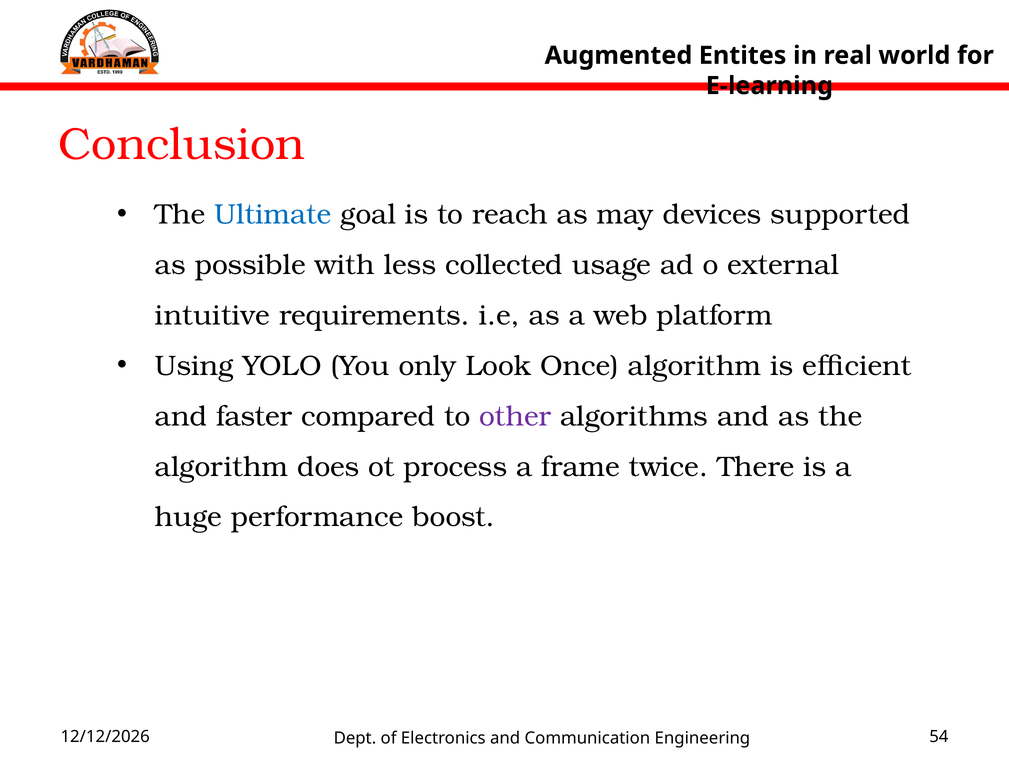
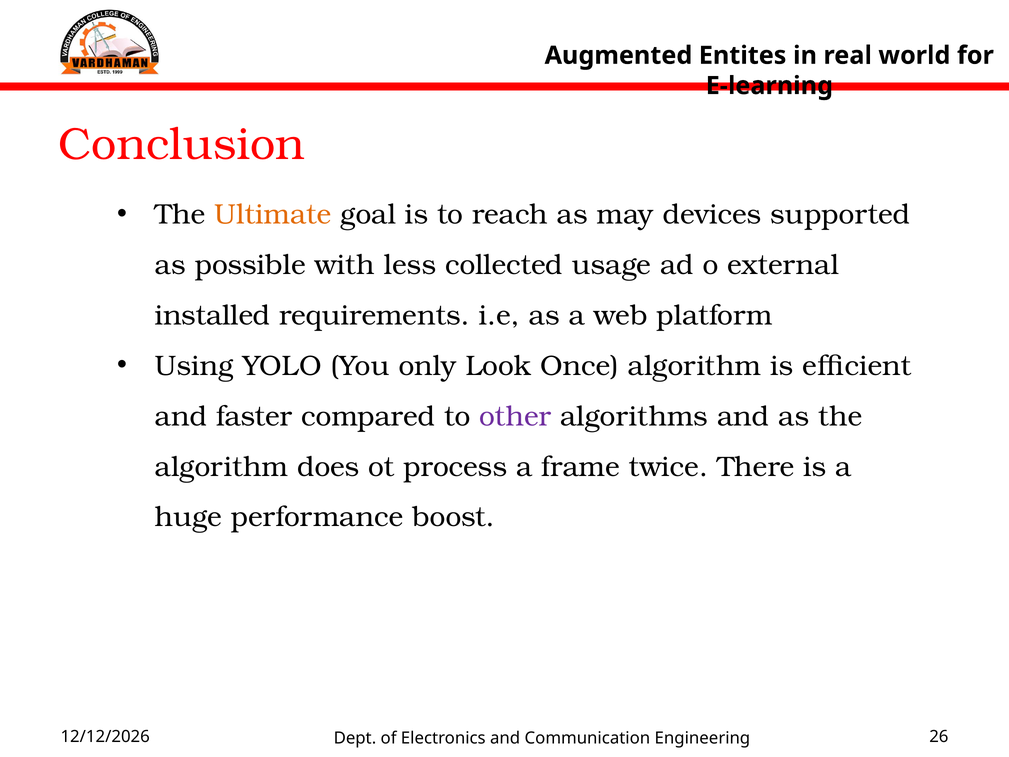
Ultimate colour: blue -> orange (273, 214)
intuitive: intuitive -> installed (213, 315)
54: 54 -> 26 (939, 736)
